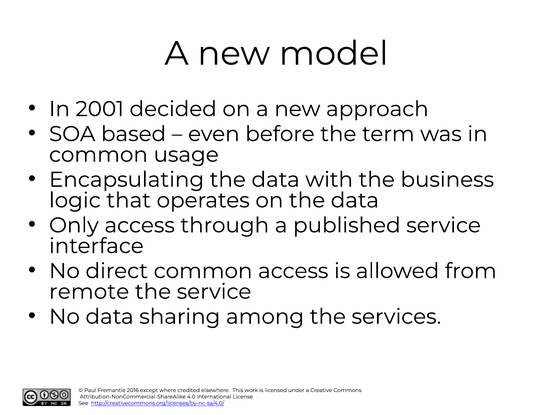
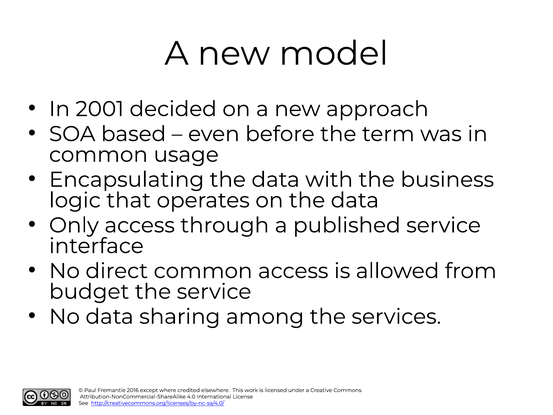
remote: remote -> budget (89, 292)
